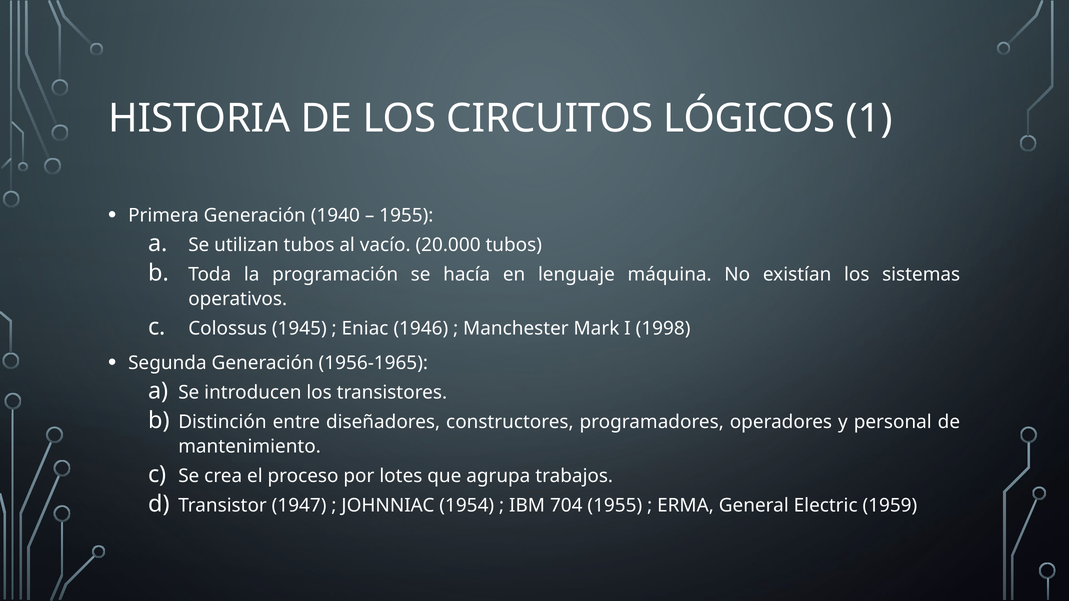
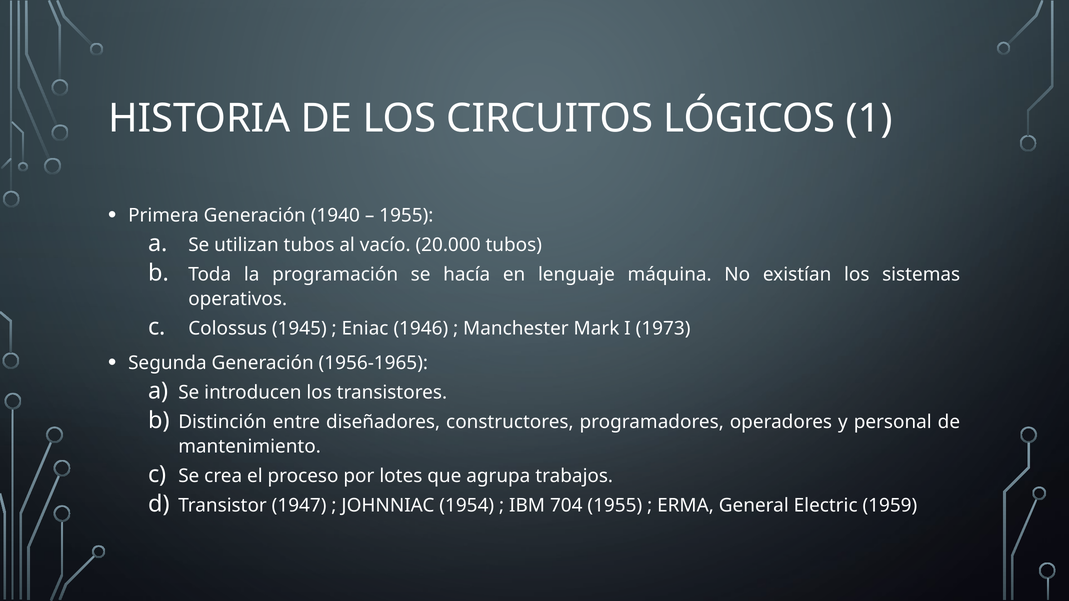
1998: 1998 -> 1973 (663, 329)
